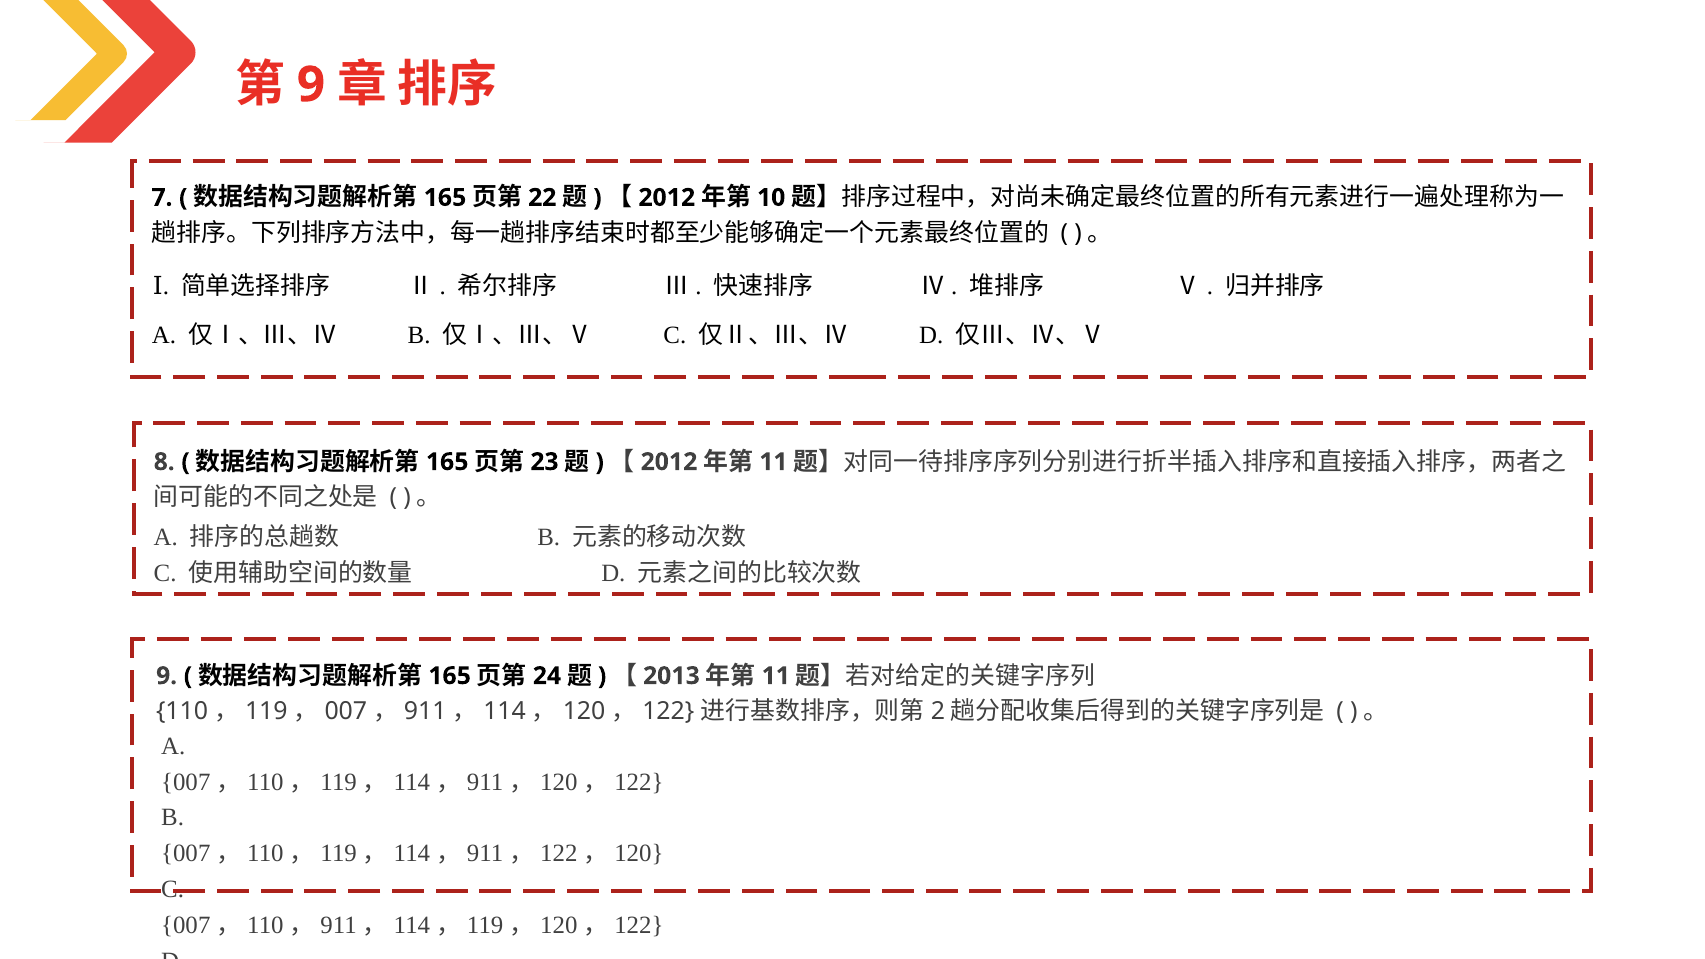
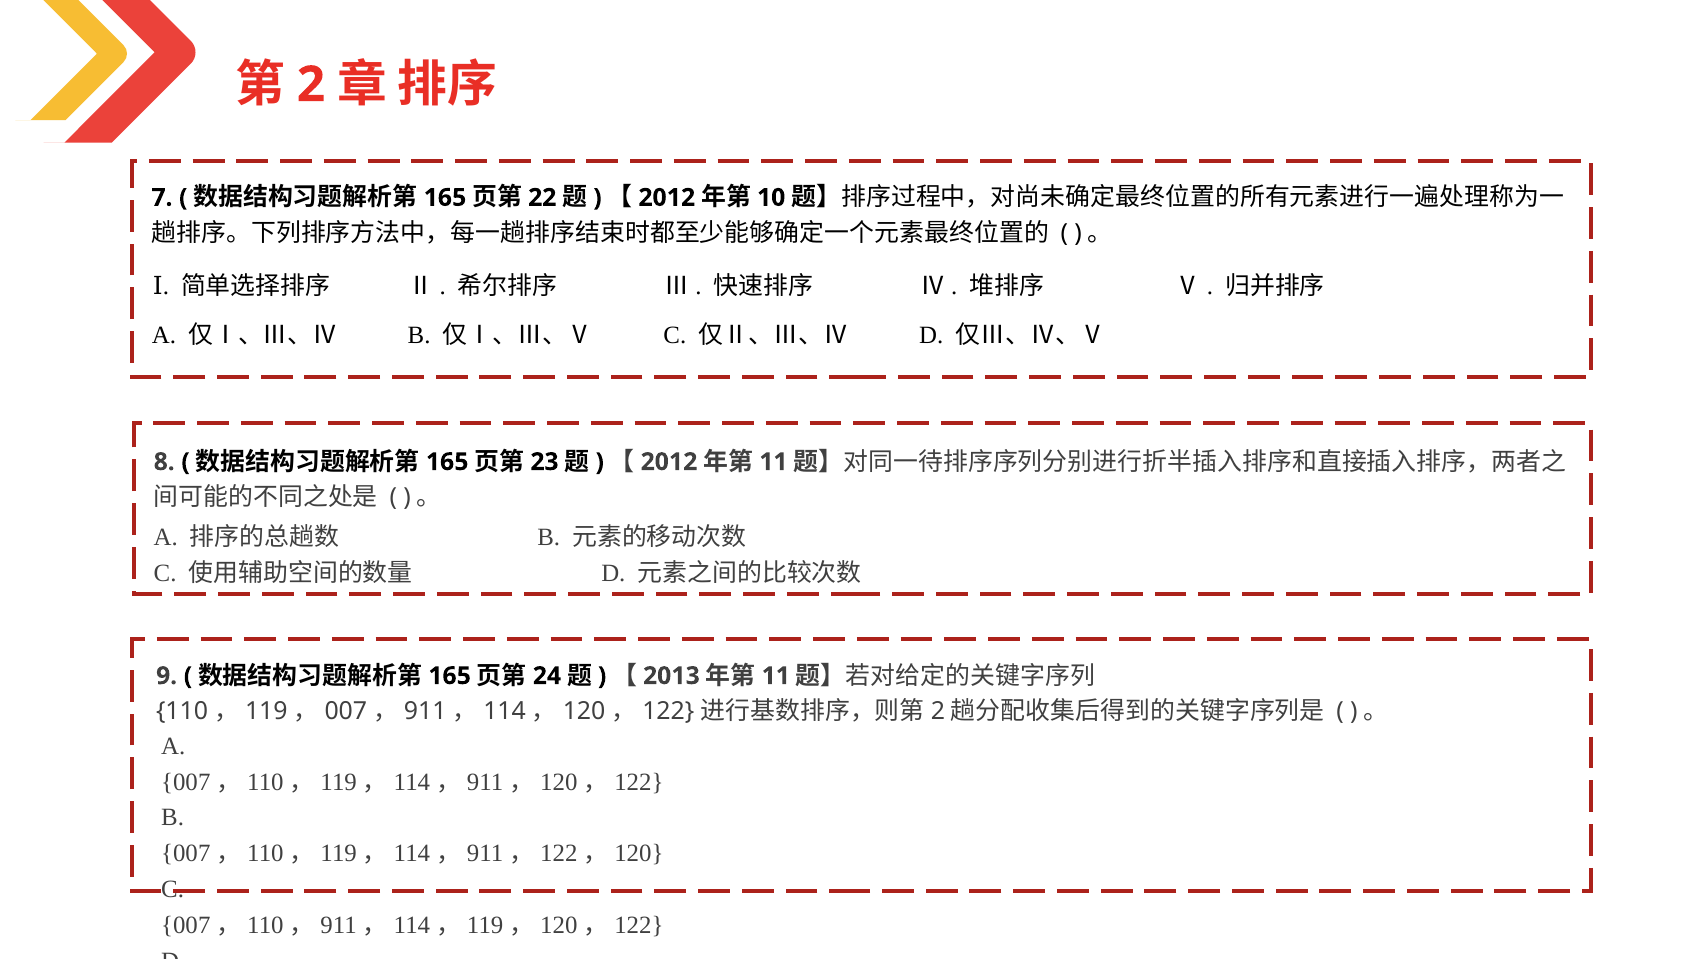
9: 9 -> 2 (311, 85)
